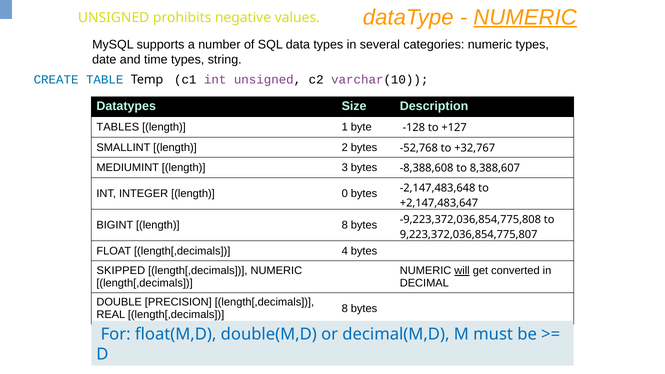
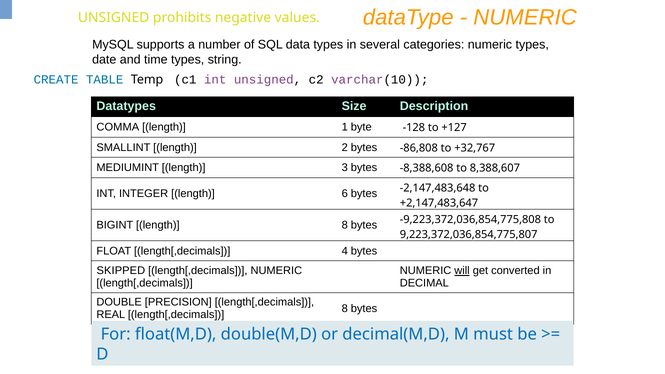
NUMERIC underline: present -> none (525, 17)
TABLES: TABLES -> COMMA (118, 127)
-52,768: -52,768 -> -86,808 (419, 148)
0: 0 -> 6 (345, 194)
